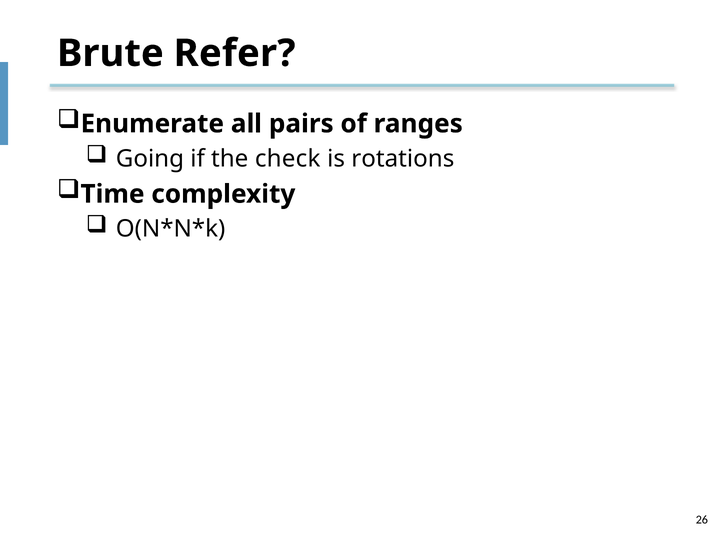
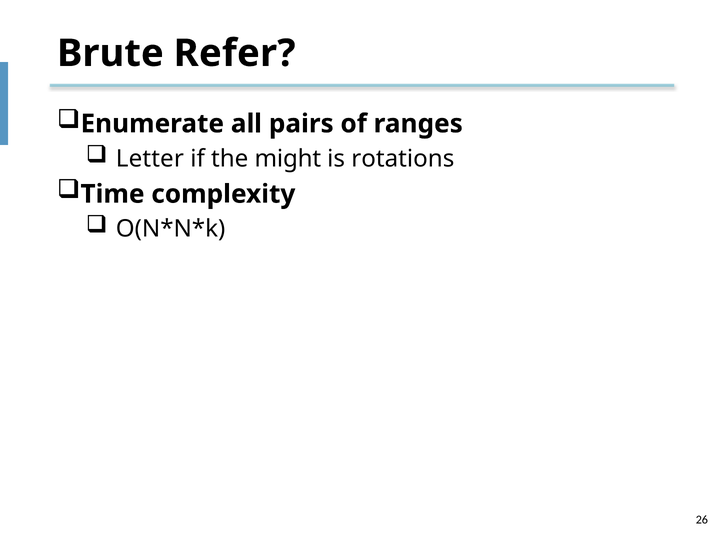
Going: Going -> Letter (150, 159)
check: check -> might (288, 159)
